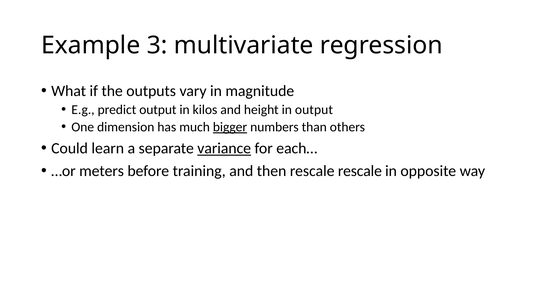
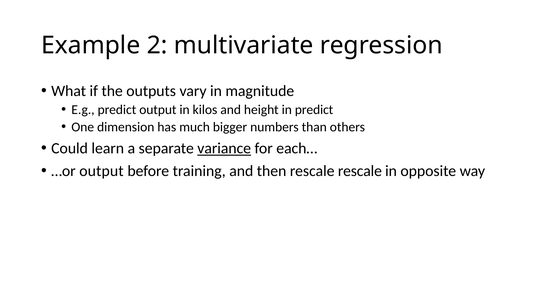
3: 3 -> 2 (157, 45)
in output: output -> predict (314, 110)
bigger underline: present -> none (230, 127)
…or meters: meters -> output (101, 171)
